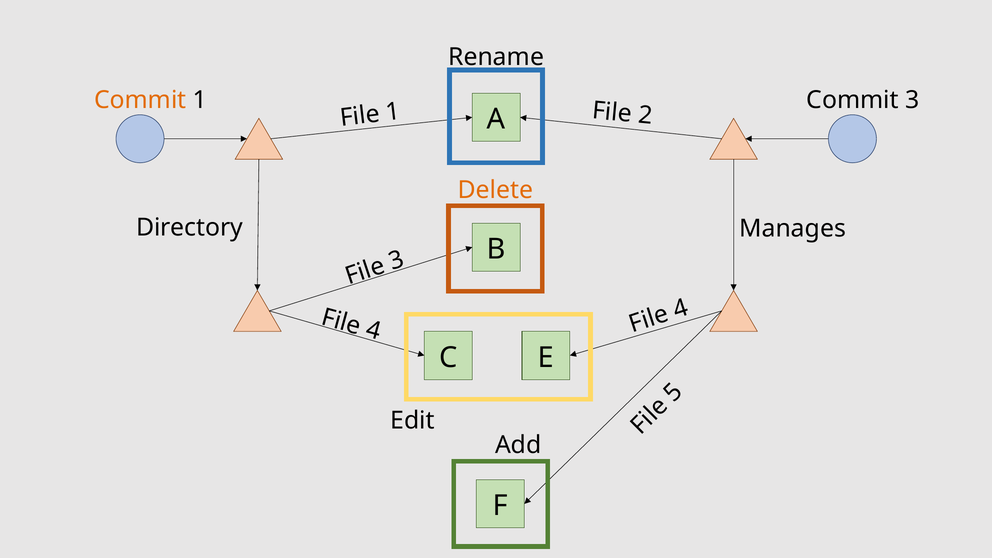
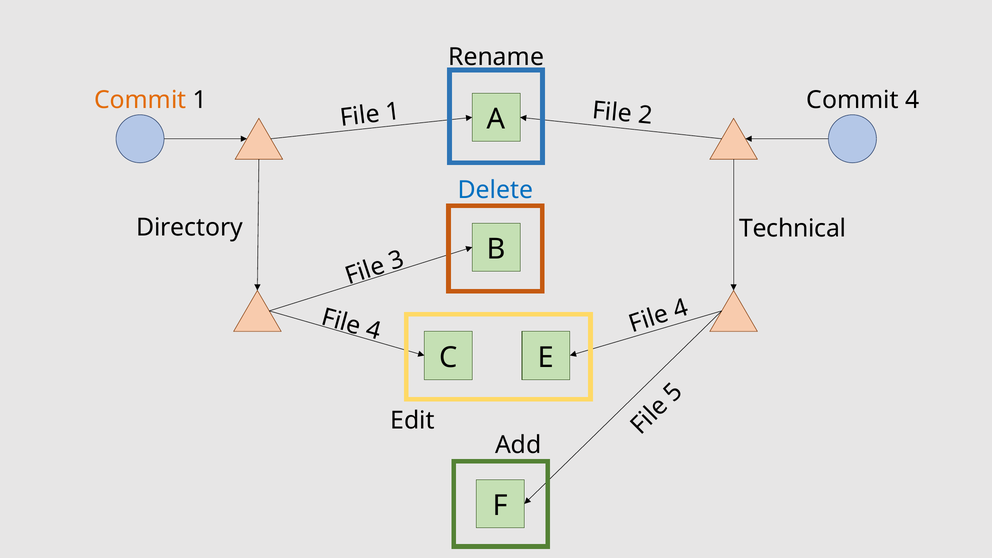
Commit 3: 3 -> 4 (912, 100)
Delete colour: orange -> blue (495, 190)
Manages: Manages -> Technical (793, 229)
